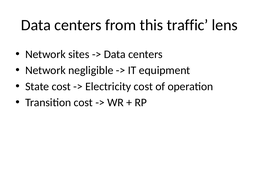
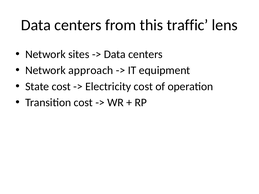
negligible: negligible -> approach (91, 70)
